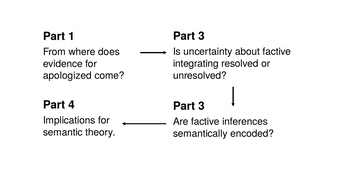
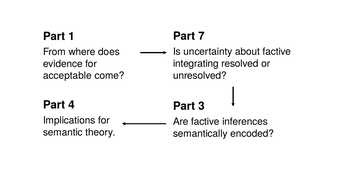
3: 3 -> 7 (202, 36)
apologized: apologized -> acceptable (67, 76)
